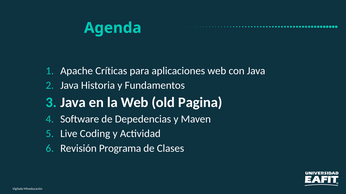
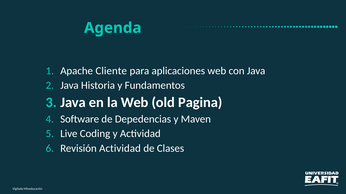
Críticas: Críticas -> Cliente (111, 71)
Revisión Programa: Programa -> Actividad (120, 149)
